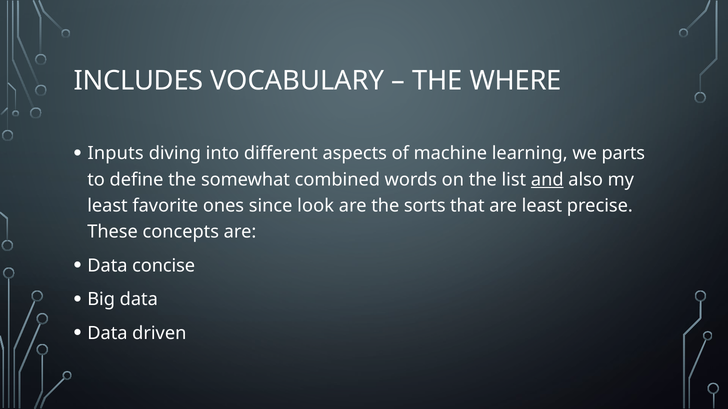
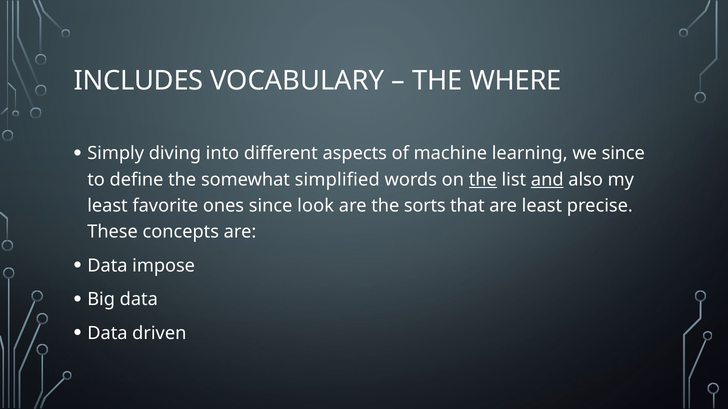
Inputs: Inputs -> Simply (116, 154)
we parts: parts -> since (623, 154)
combined: combined -> simplified (337, 180)
the underline: none -> present (483, 180)
concise: concise -> impose (164, 266)
